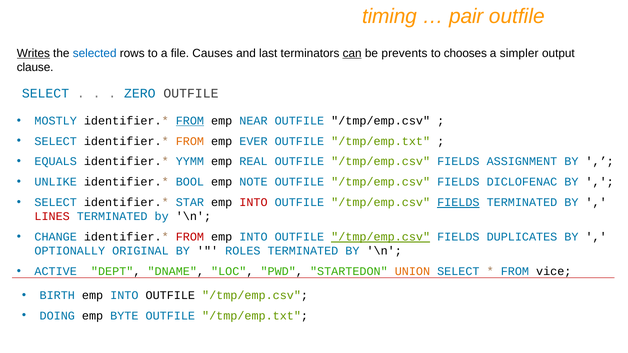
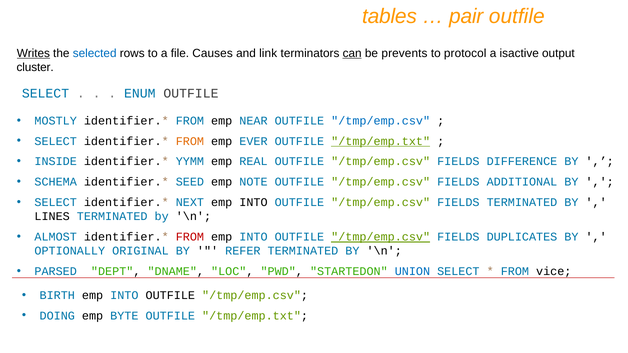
timing: timing -> tables (389, 16)
last: last -> link (268, 53)
chooses: chooses -> protocol (465, 53)
simpler: simpler -> isactive (519, 53)
clause: clause -> cluster (35, 67)
ZERO: ZERO -> ENUM (140, 93)
FROM underline: present -> none (190, 121)
/tmp/emp.csv colour: black -> blue (381, 121)
/tmp/emp.txt underline: none -> present (381, 141)
EQUALS: EQUALS -> INSIDE (56, 162)
ASSIGNMENT: ASSIGNMENT -> DIFFERENCE (522, 162)
UNLIKE: UNLIKE -> SCHEMA (56, 182)
BOOL: BOOL -> SEED (190, 182)
DICLOFENAC: DICLOFENAC -> ADDITIONAL (522, 182)
STAR: STAR -> NEXT (190, 202)
INTO colour: red -> black (253, 202)
FIELDS underline: present -> none (458, 202)
LINES colour: red -> black (52, 217)
CHANGE: CHANGE -> ALMOST (56, 237)
ROLES: ROLES -> REFER (243, 251)
ACTIVE: ACTIVE -> PARSED (56, 272)
UNION colour: orange -> blue (412, 272)
